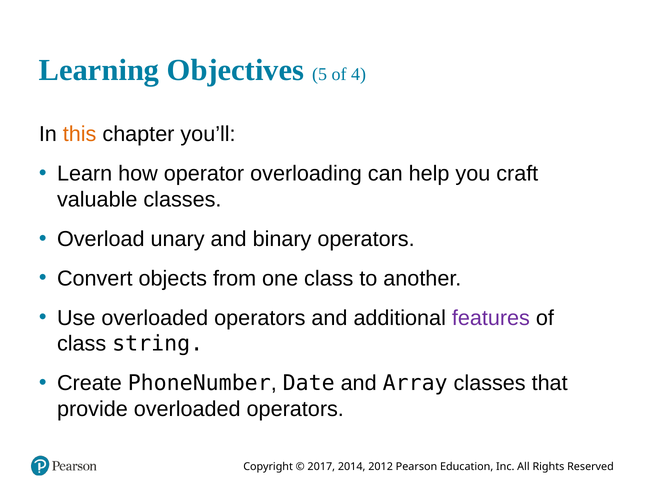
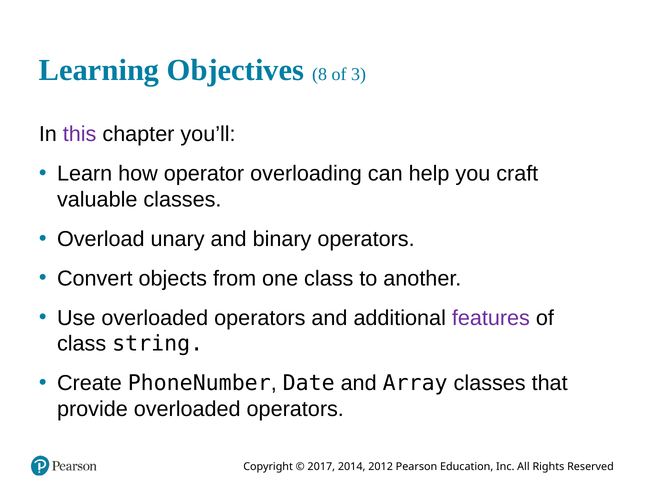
5: 5 -> 8 (320, 74)
4: 4 -> 3 (359, 74)
this colour: orange -> purple (80, 134)
